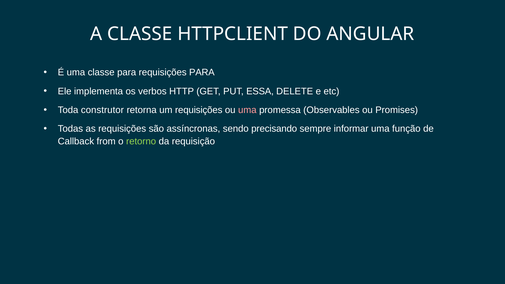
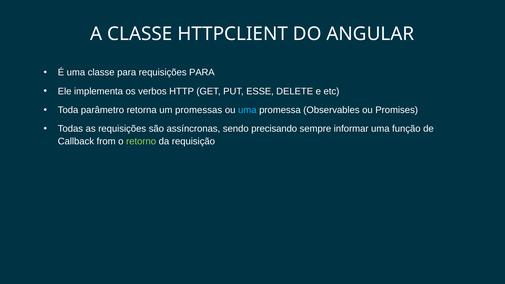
ESSA: ESSA -> ESSE (260, 91)
construtor: construtor -> parâmetro (102, 110)
um requisições: requisições -> promessas (199, 110)
uma colour: pink -> light blue (247, 110)
